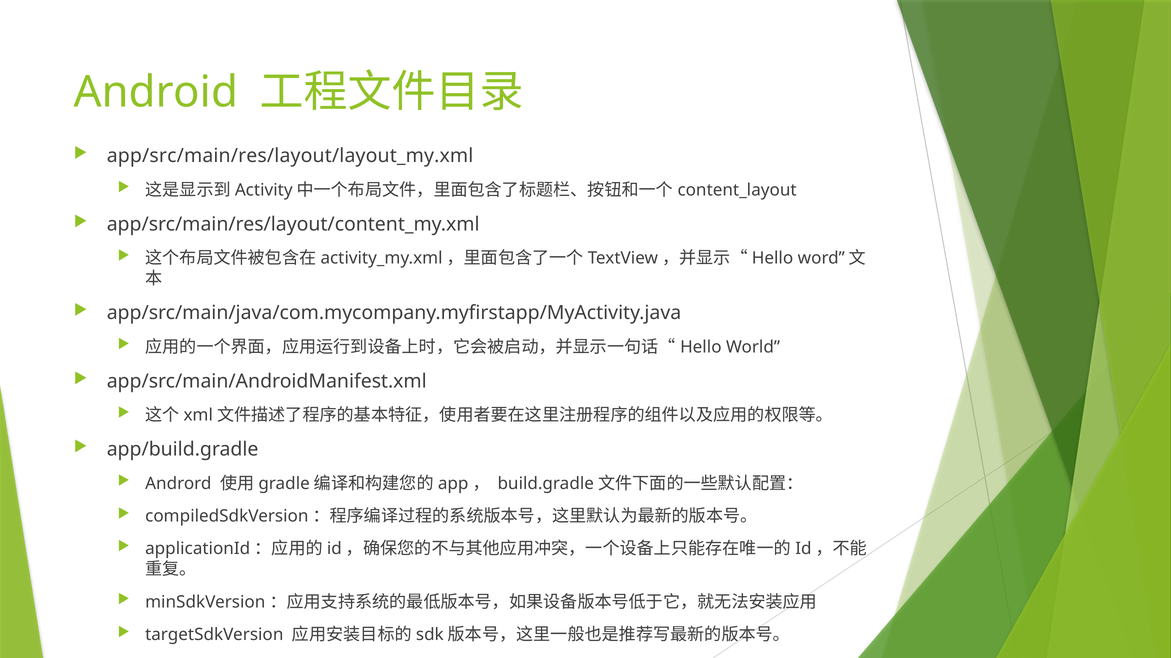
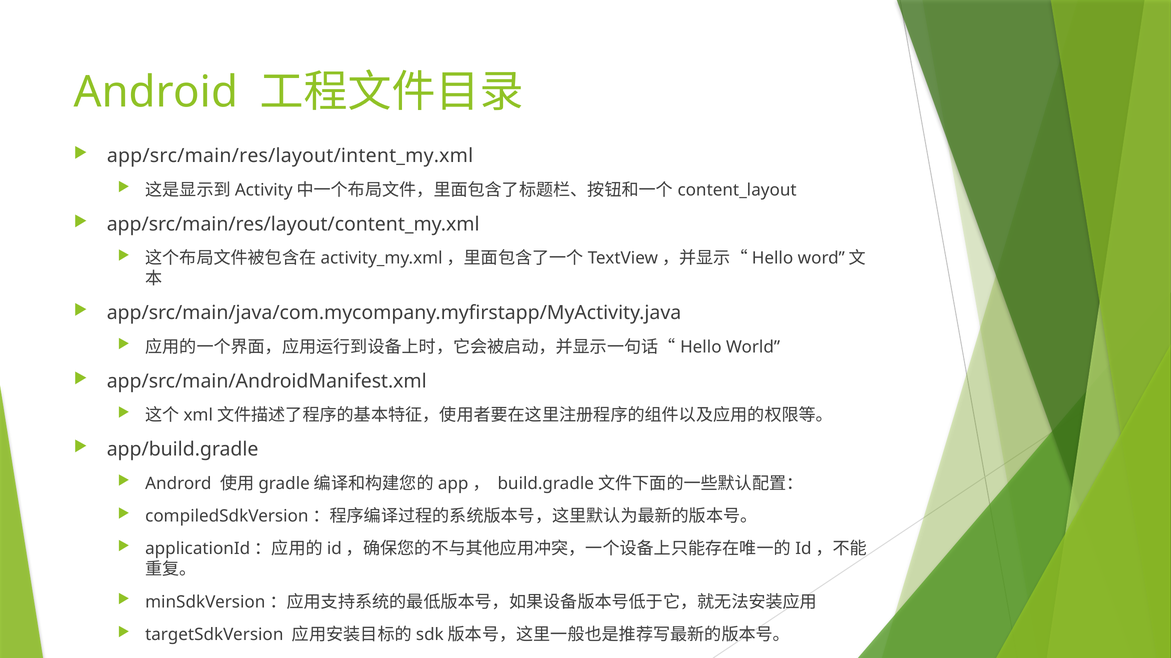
app/src/main/res/layout/layout_my.xml: app/src/main/res/layout/layout_my.xml -> app/src/main/res/layout/intent_my.xml (290, 156)
